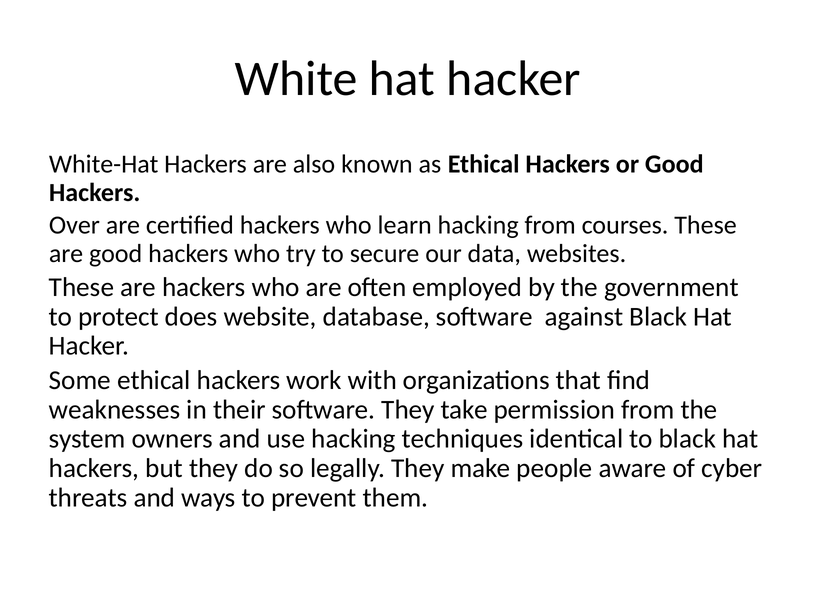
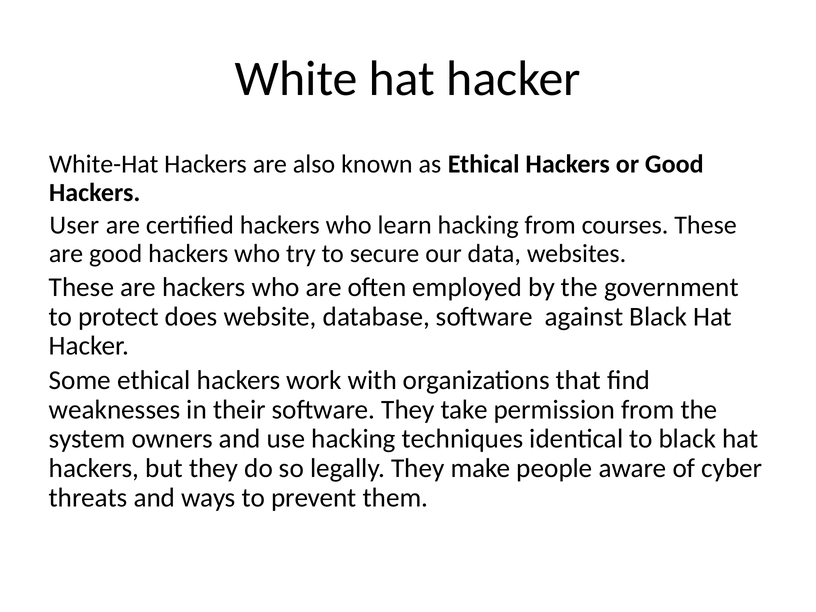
Over: Over -> User (74, 225)
